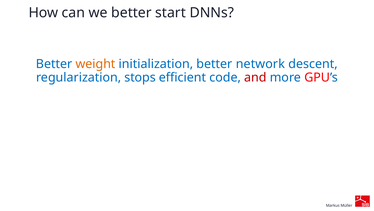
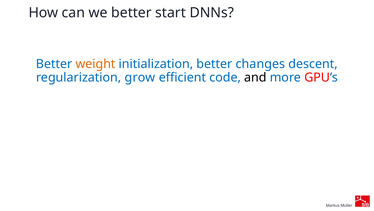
network: network -> changes (260, 64)
stops: stops -> grow (140, 77)
and colour: red -> black (255, 77)
